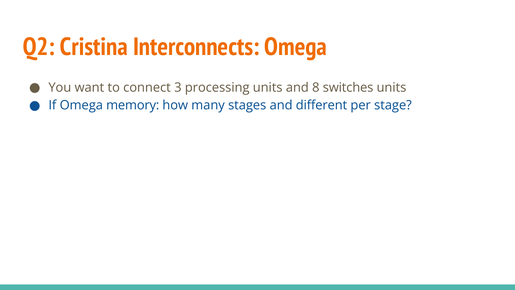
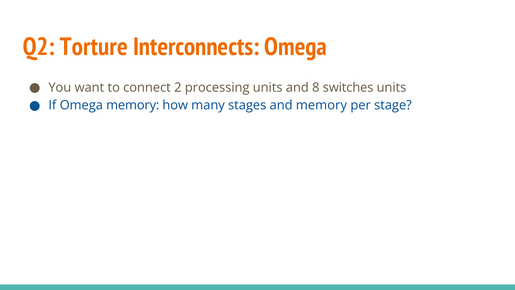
Cristina: Cristina -> Torture (94, 47)
3: 3 -> 2 (178, 87)
and different: different -> memory (321, 105)
